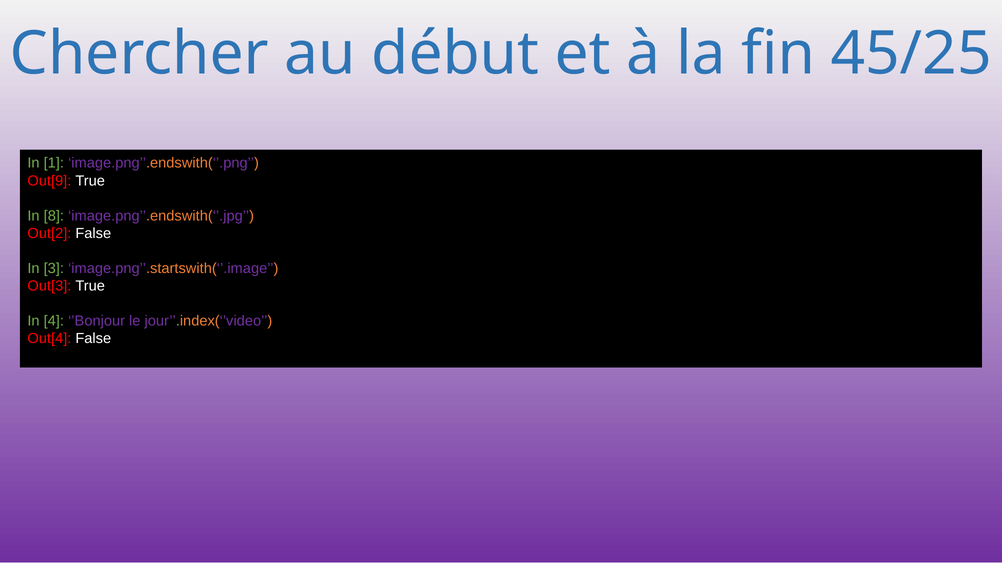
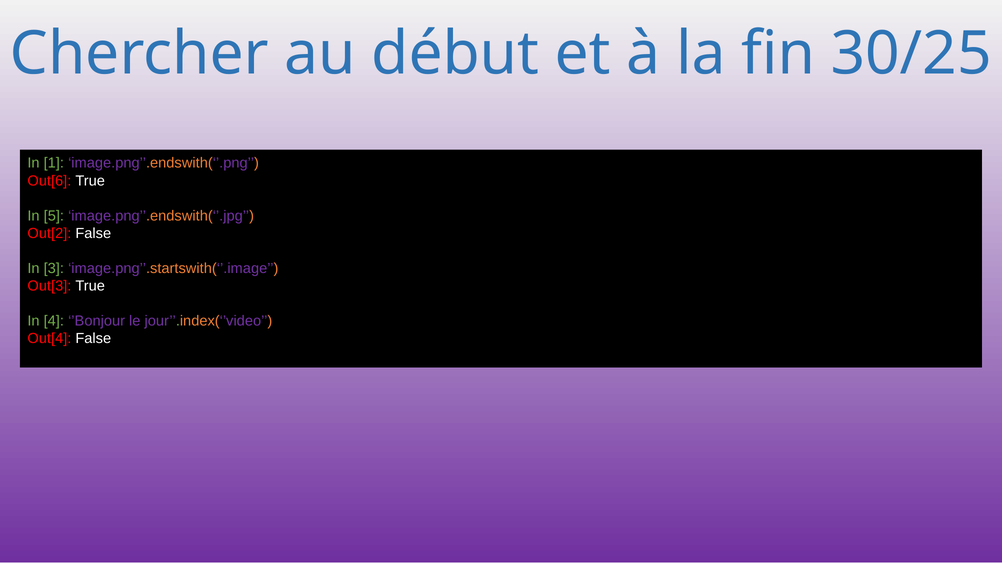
45/25: 45/25 -> 30/25 (911, 54)
Out[9: Out[9 -> Out[6 (49, 181)
8: 8 -> 5 (54, 216)
